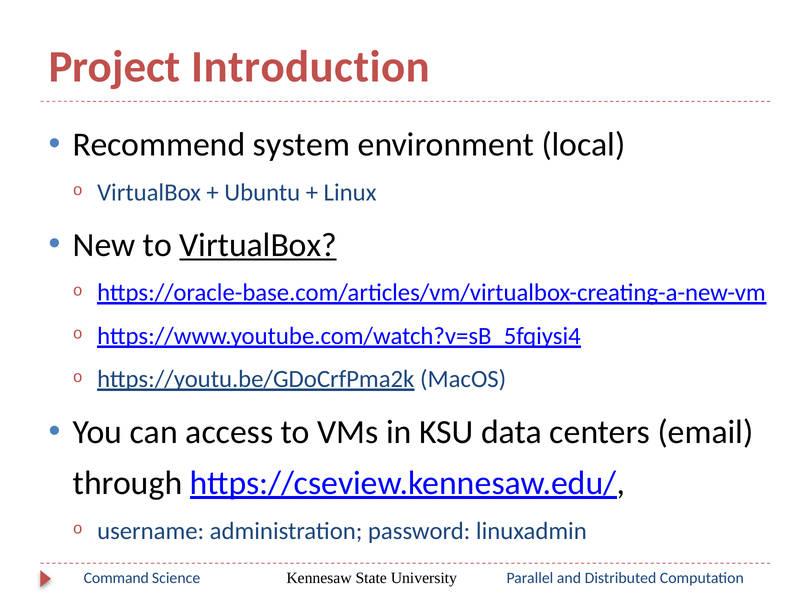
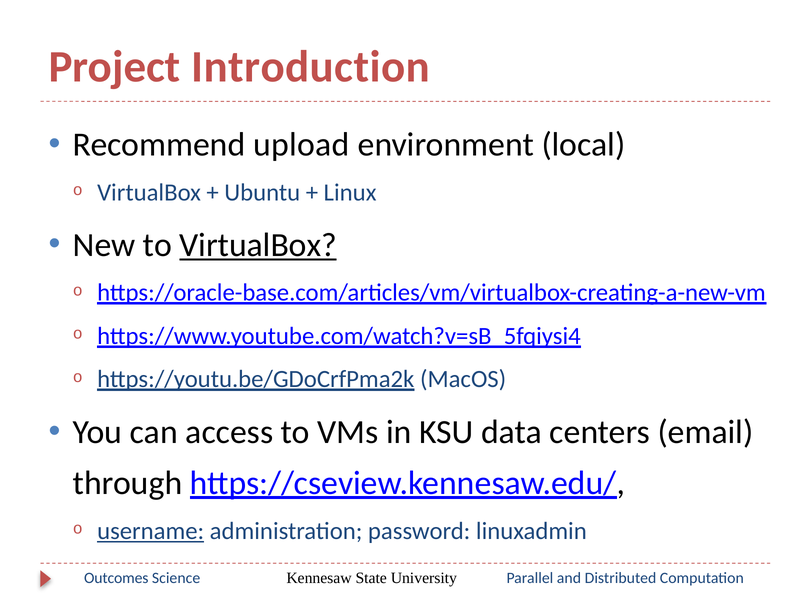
system: system -> upload (301, 145)
username underline: none -> present (151, 531)
Command: Command -> Outcomes (116, 578)
